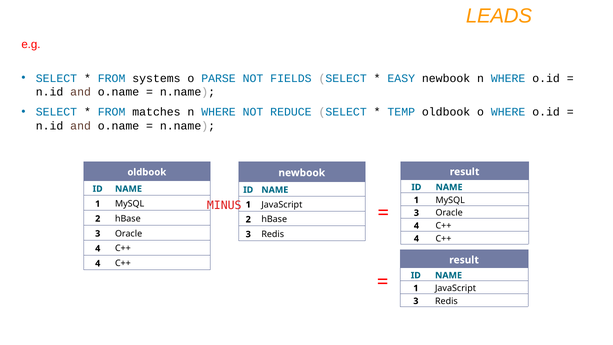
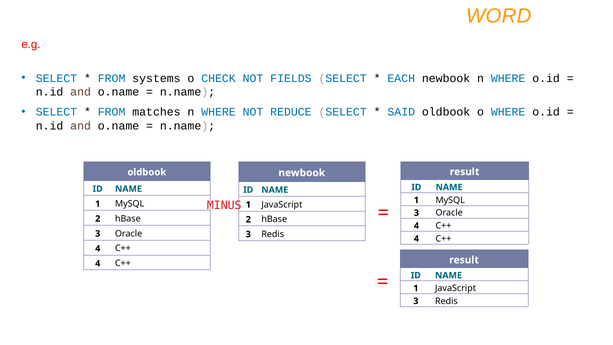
LEADS: LEADS -> WORD (499, 16)
PARSE: PARSE -> CHECK (219, 78)
EASY: EASY -> EACH (401, 78)
TEMP: TEMP -> SAID (401, 112)
